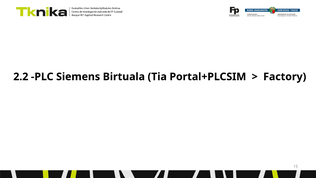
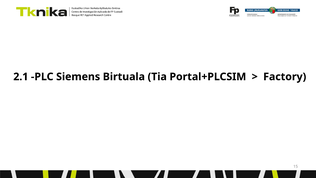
2.2: 2.2 -> 2.1 (21, 77)
